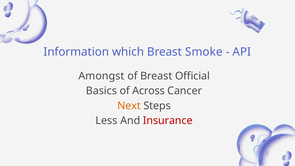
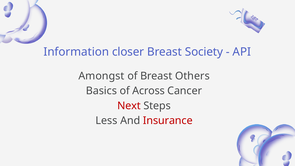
which: which -> closer (128, 52)
Smoke: Smoke -> Society (204, 52)
Official: Official -> Others (192, 76)
Next colour: orange -> red (129, 106)
